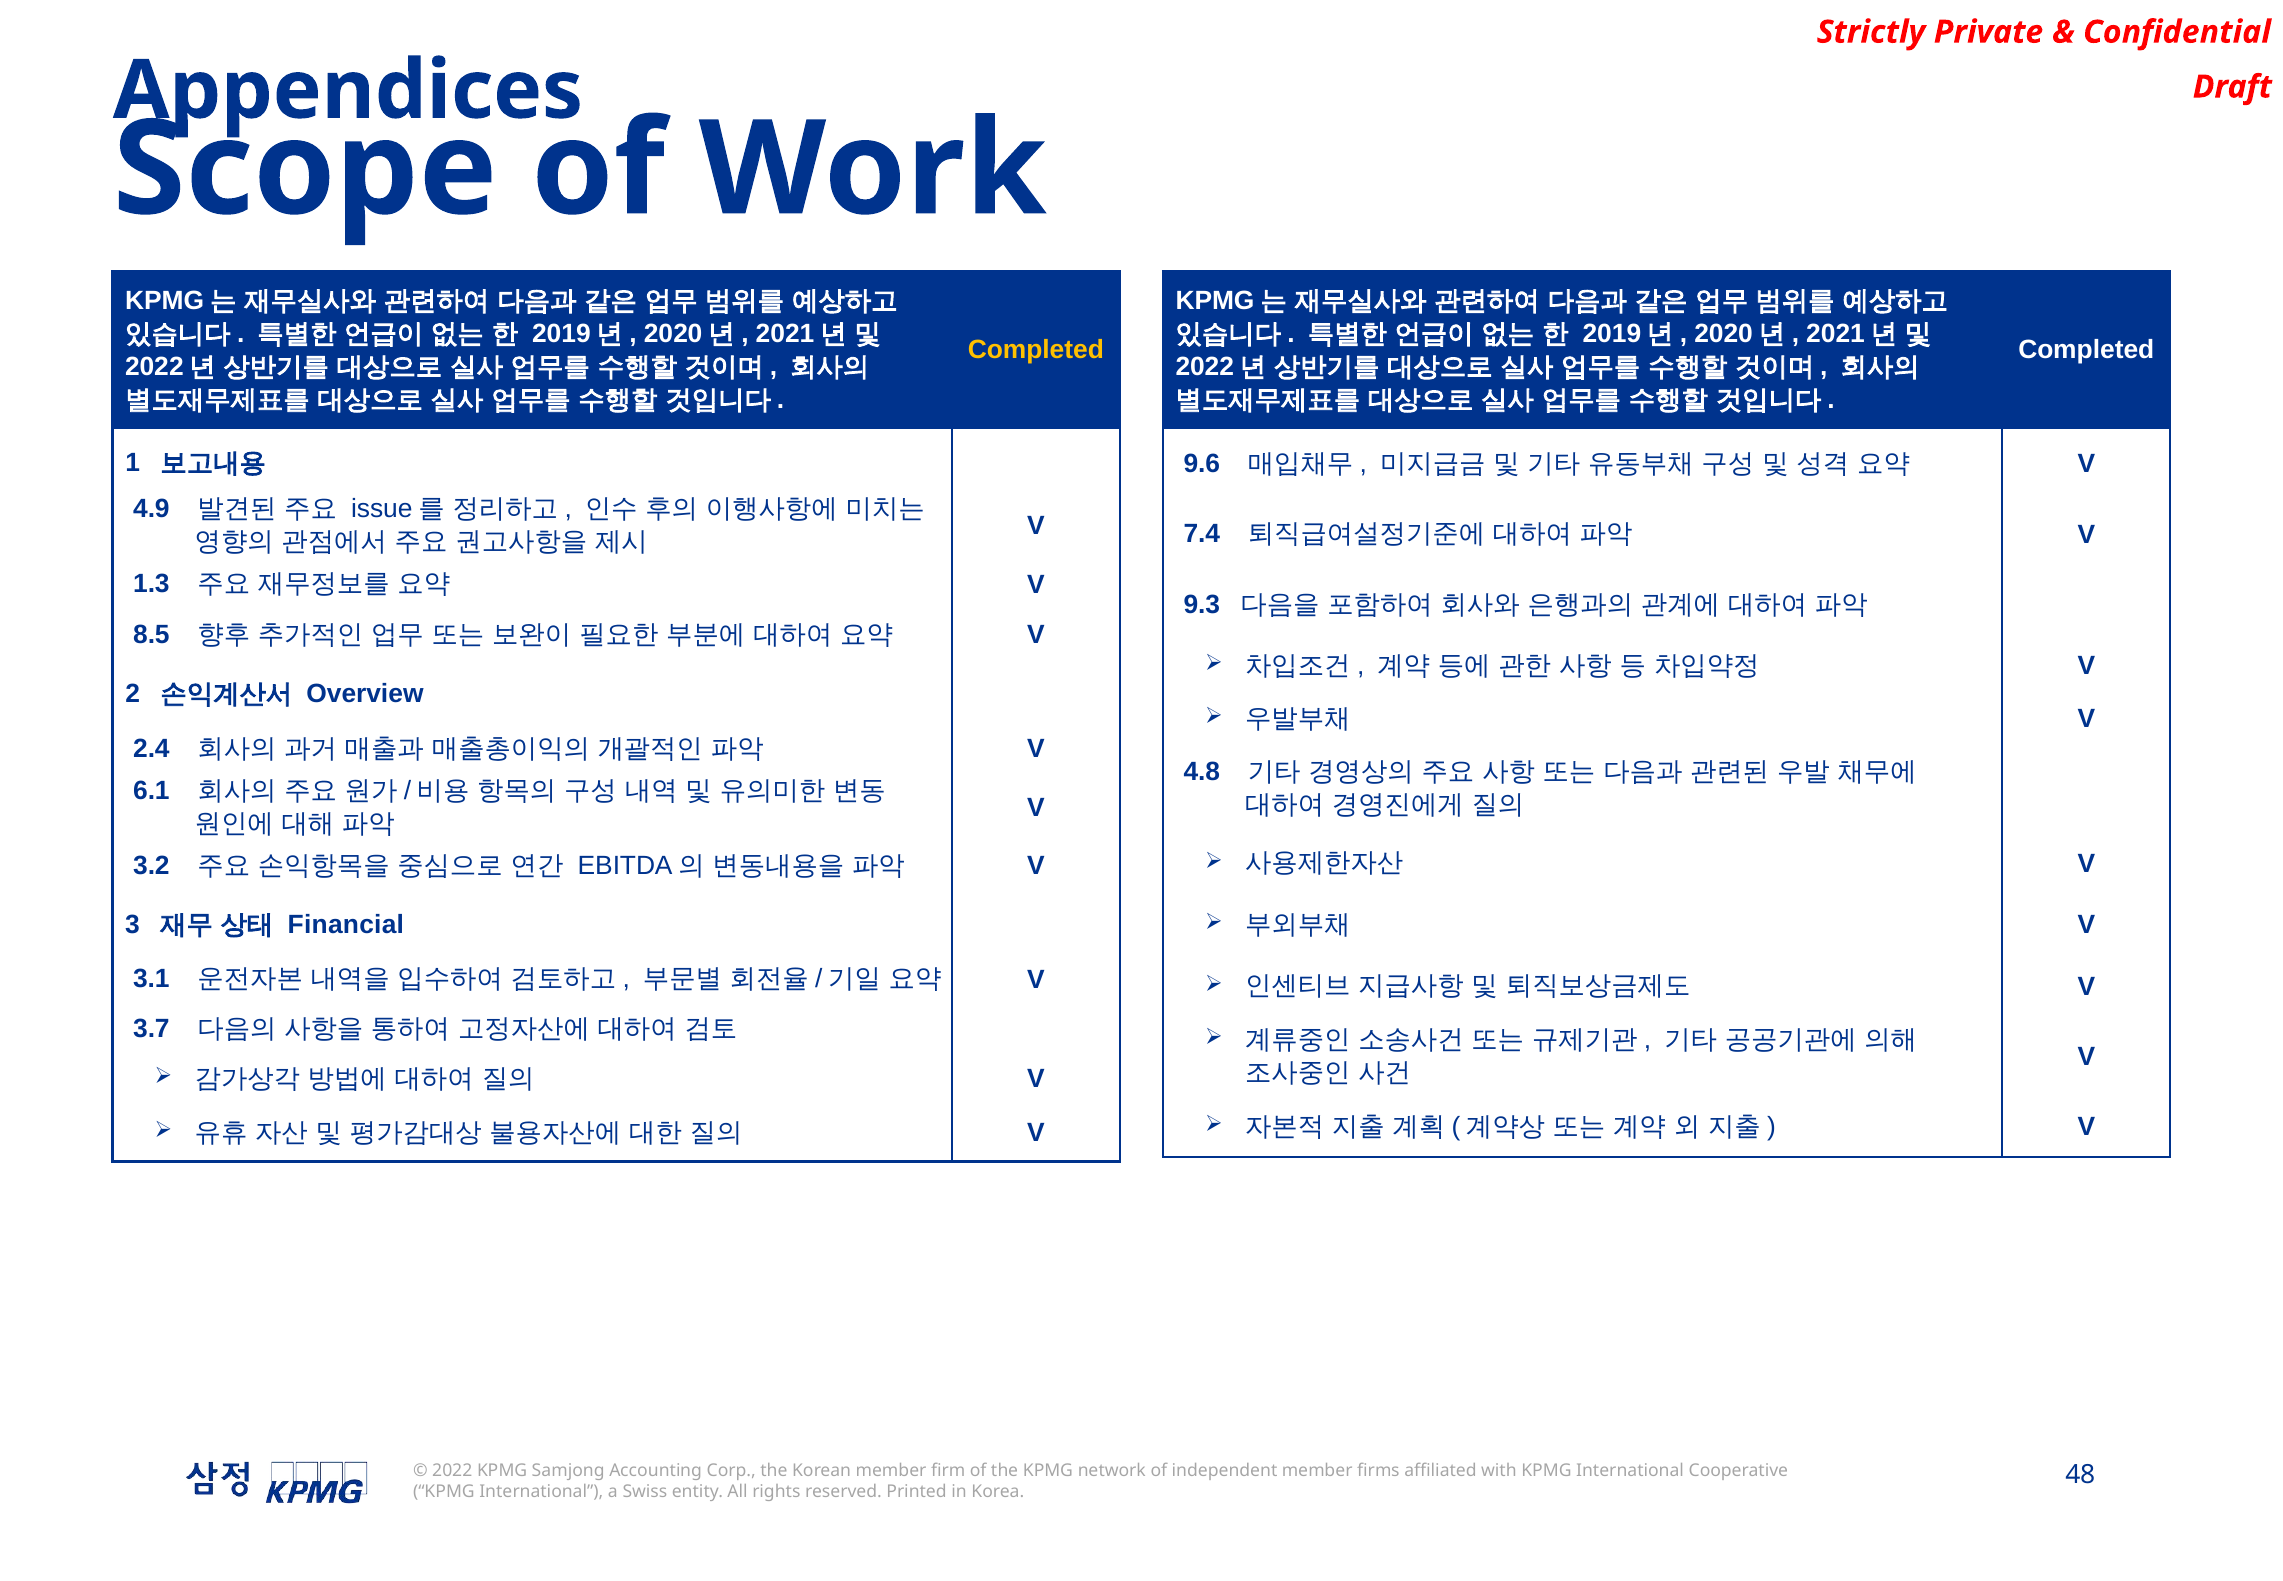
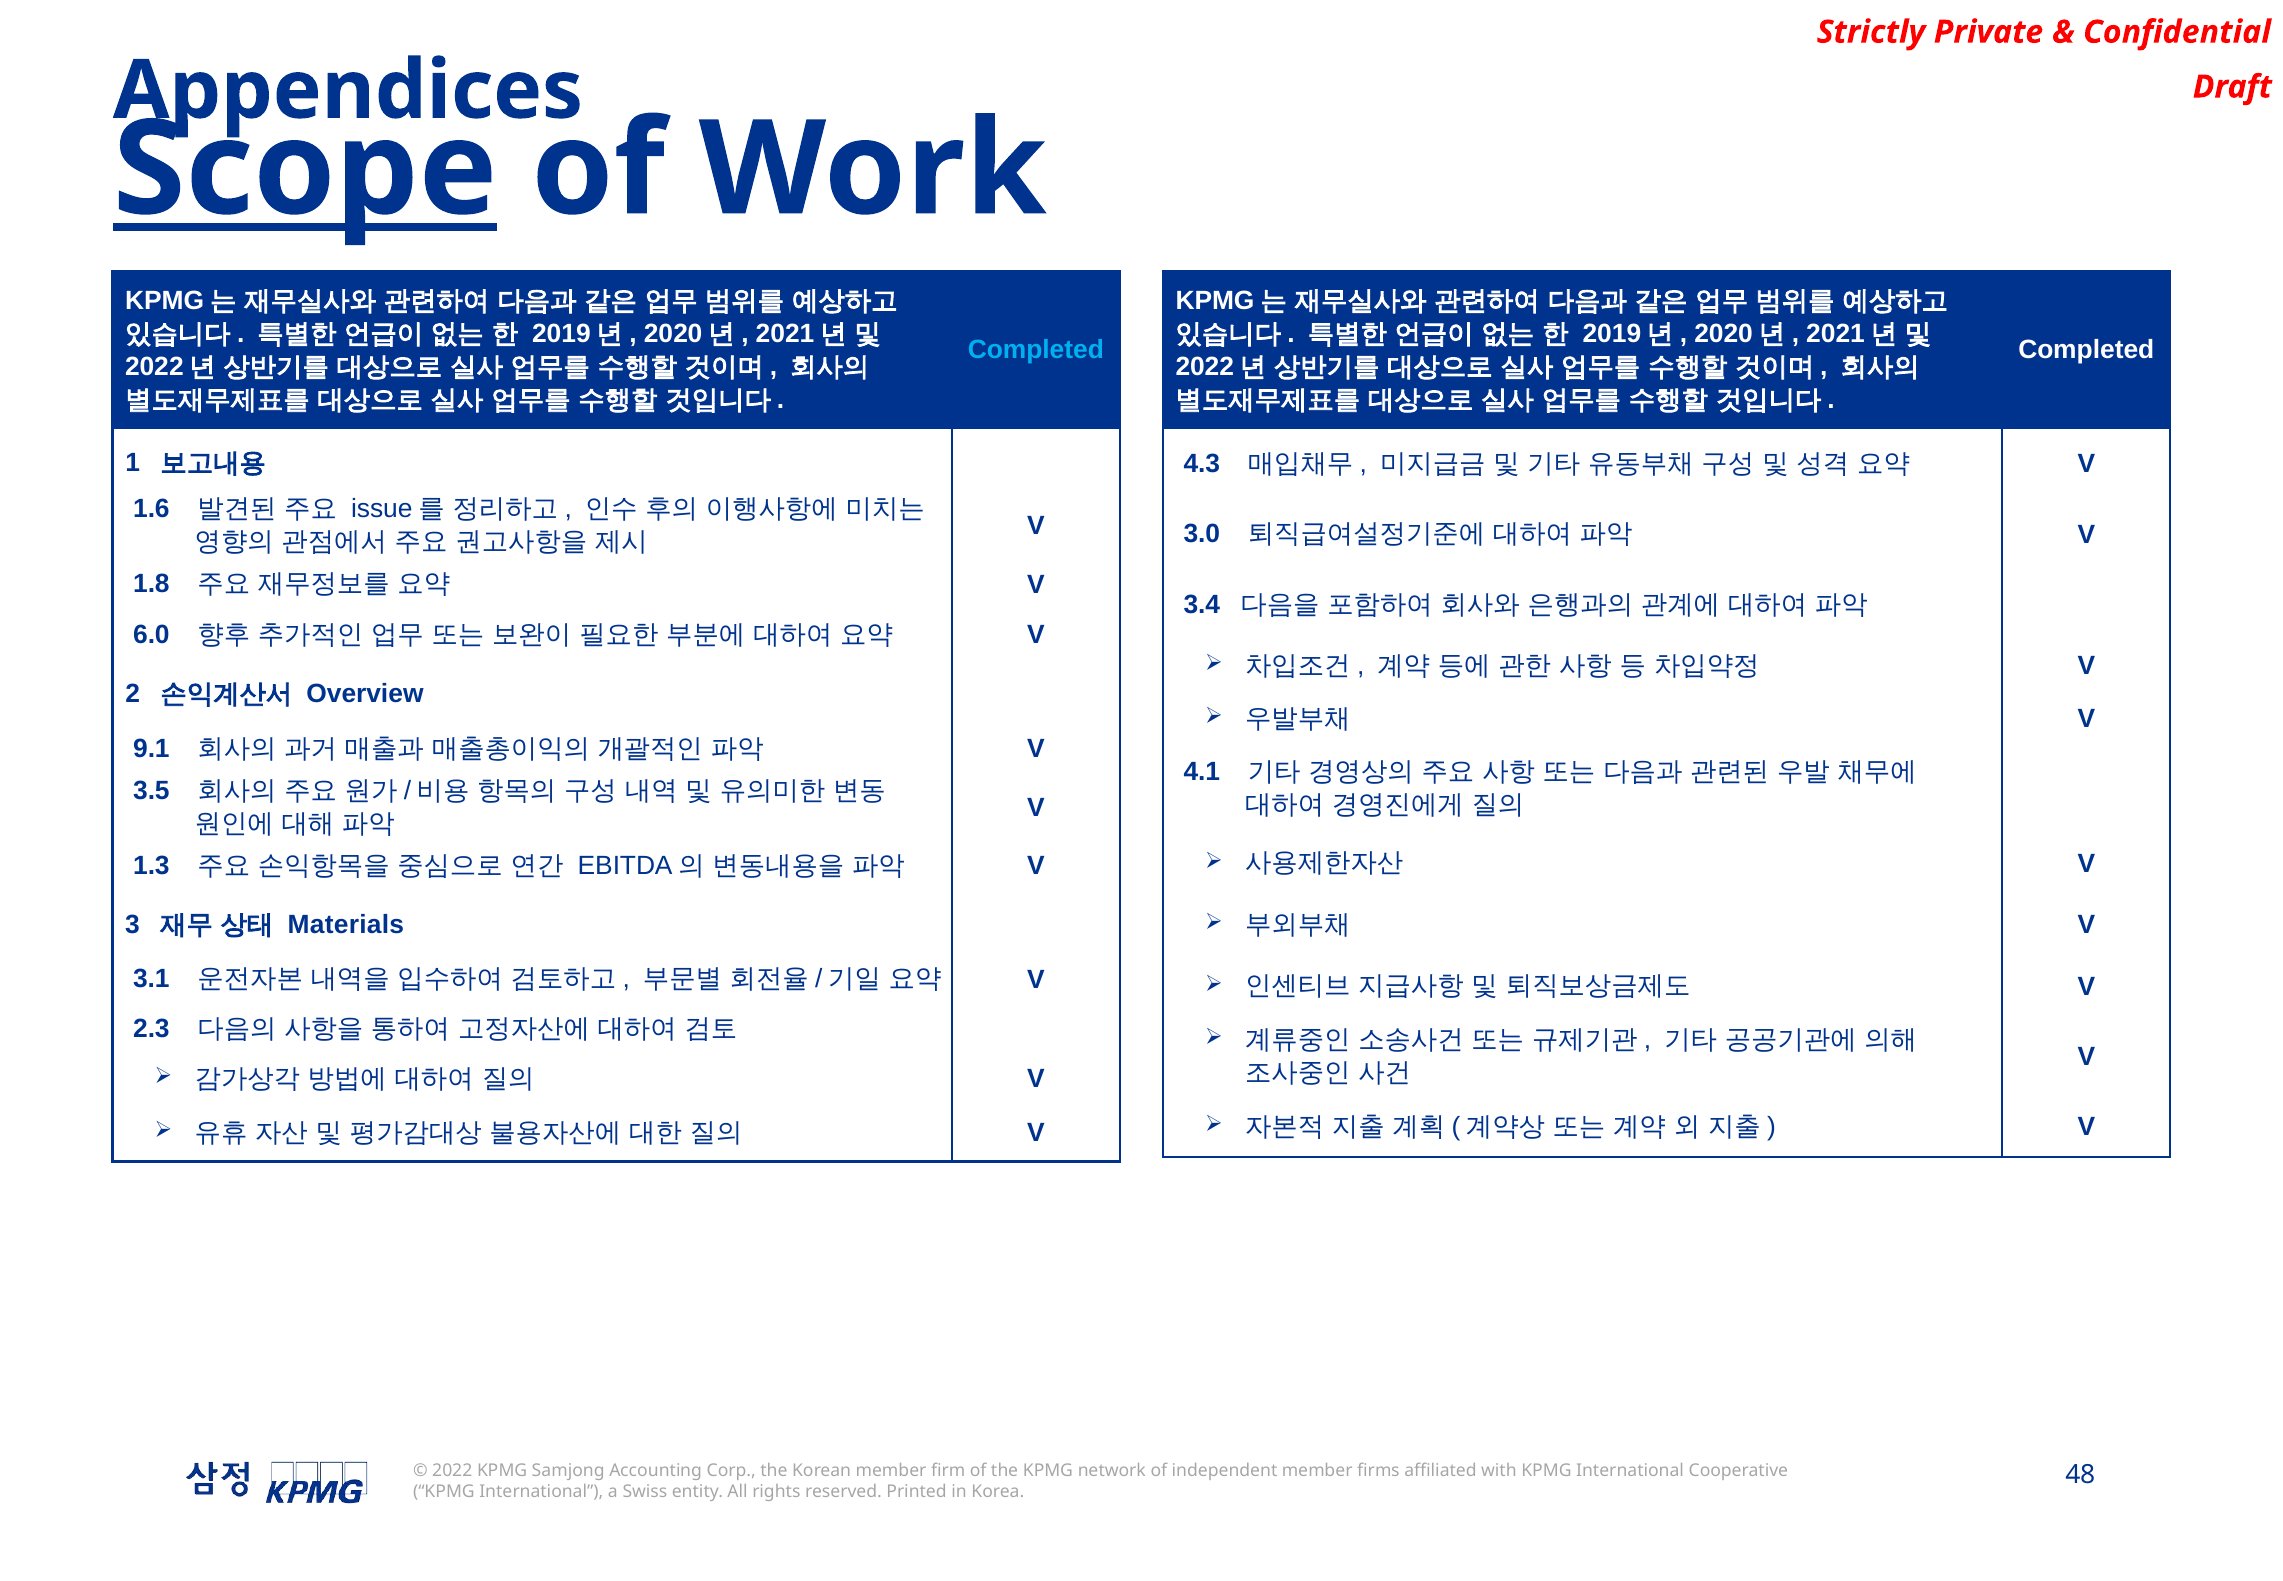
Scope underline: none -> present (305, 170)
Completed colour: yellow -> light blue (1036, 349)
9.6: 9.6 -> 4.3 (1202, 464)
4.9: 4.9 -> 1.6 (151, 509)
7.4: 7.4 -> 3.0 (1202, 534)
1.3: 1.3 -> 1.8 (151, 584)
9.3: 9.3 -> 3.4 (1202, 604)
8.5: 8.5 -> 6.0 (151, 634)
2.4: 2.4 -> 9.1 (151, 749)
4.8: 4.8 -> 4.1 (1202, 772)
6.1: 6.1 -> 3.5 (151, 790)
3.2: 3.2 -> 1.3 (151, 865)
Financial: Financial -> Materials (346, 924)
3.7: 3.7 -> 2.3 (151, 1028)
